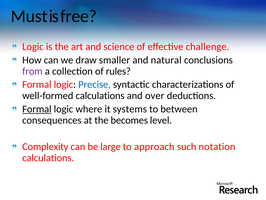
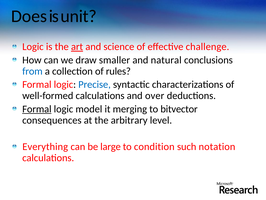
Must: Must -> Does (29, 16)
free: free -> unit (79, 16)
art underline: none -> present (77, 47)
from colour: purple -> blue (32, 71)
where: where -> model (89, 109)
systems: systems -> merging (130, 109)
between: between -> bitvector (179, 109)
becomes: becomes -> arbitrary (129, 120)
Complexity: Complexity -> Everything (45, 146)
approach: approach -> condition (154, 146)
